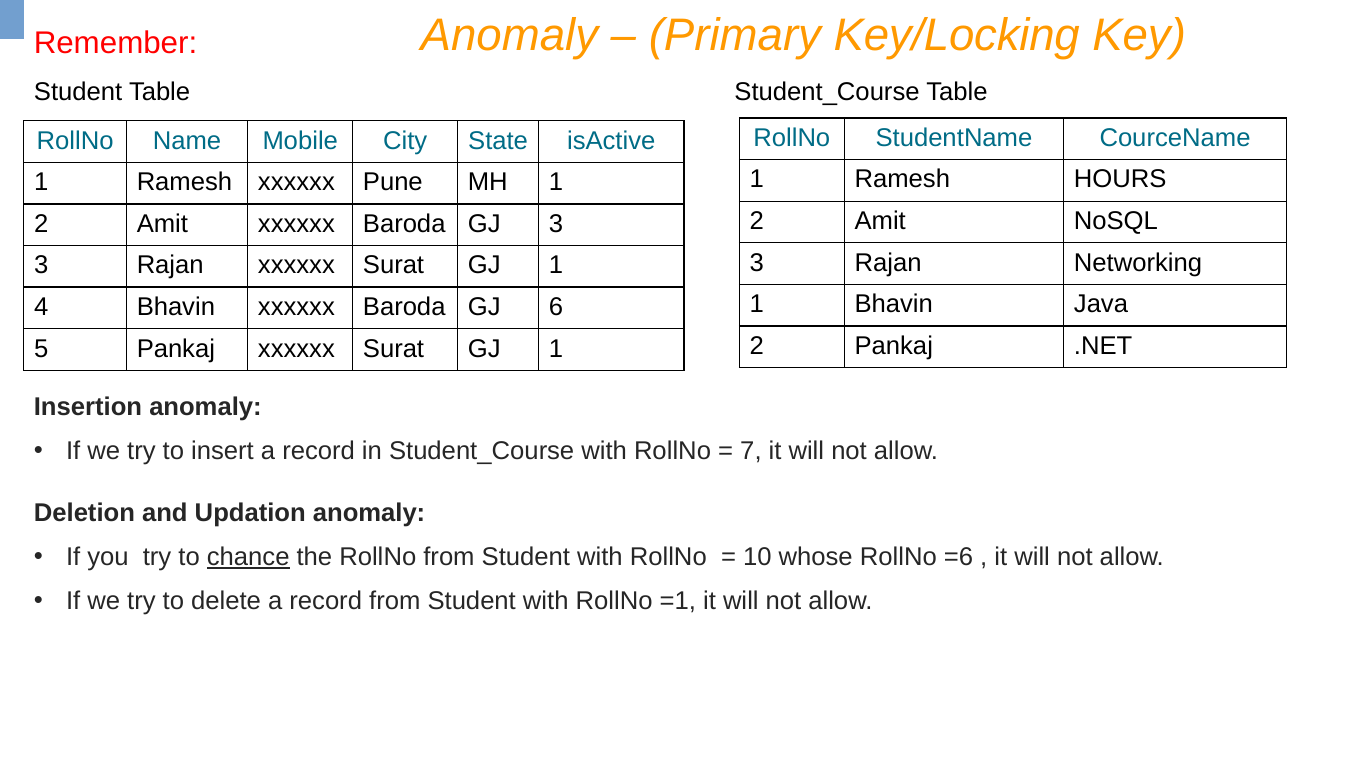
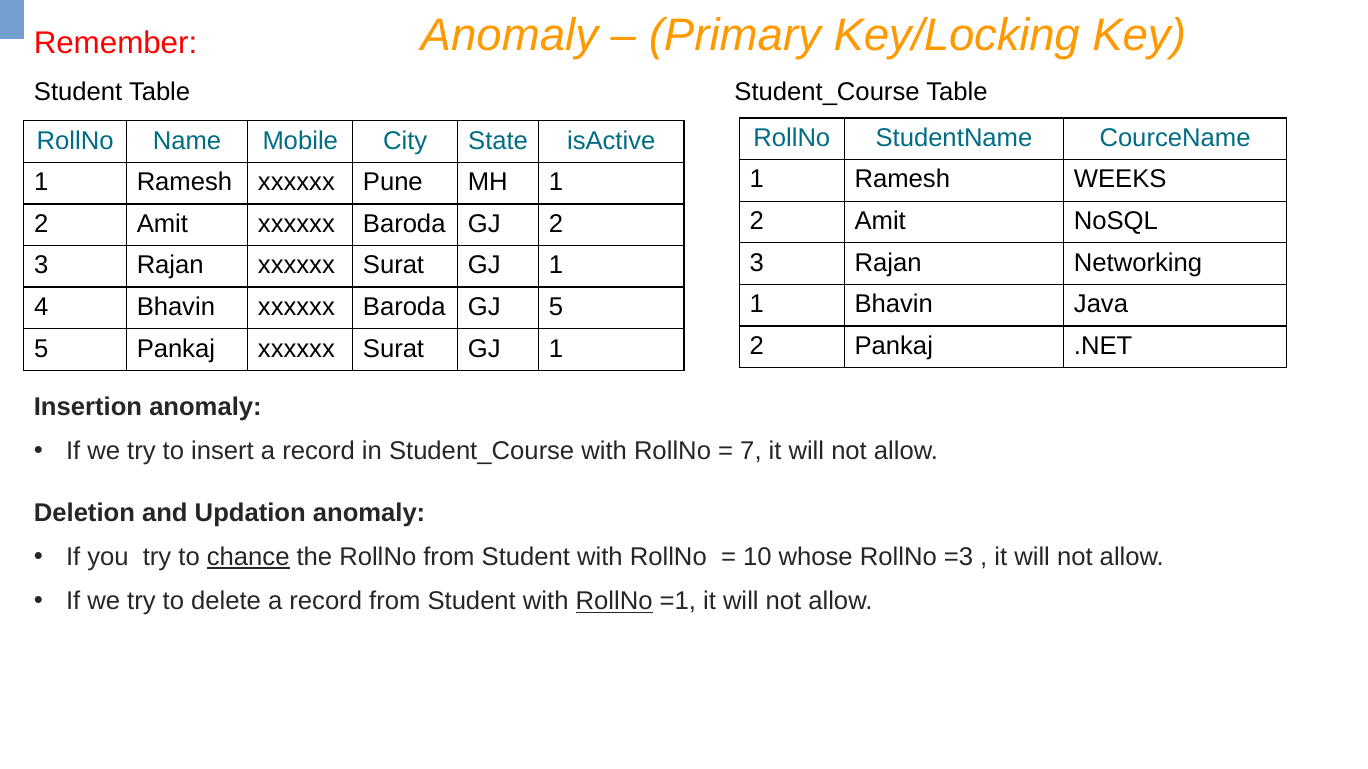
HOURS: HOURS -> WEEKS (1120, 180)
GJ 3: 3 -> 2 (556, 224)
GJ 6: 6 -> 5 (556, 307)
=6: =6 -> =3 (958, 557)
RollNo underline: none -> present (614, 602)
